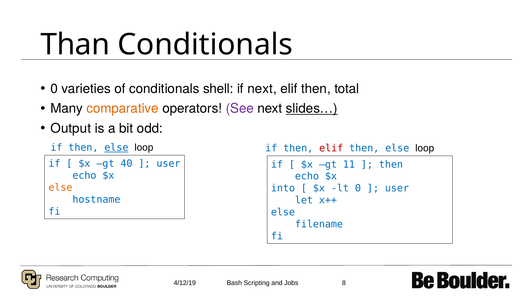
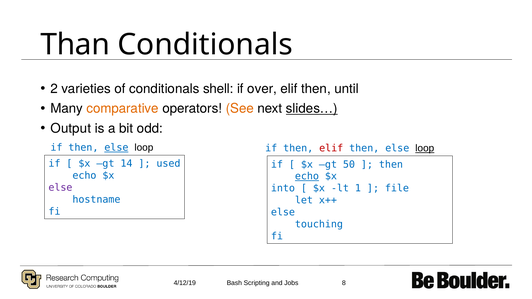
0: 0 -> 2 (54, 89)
if next: next -> over (262, 89)
total: total -> until (347, 89)
See colour: purple -> orange (240, 109)
loop underline: none -> present (425, 148)
40: 40 -> 14 (126, 164)
user: user -> used (168, 164)
11: 11 -> 50 (349, 165)
echo underline: none -> present (307, 177)
else colour: orange -> purple (60, 188)
lt 0: 0 -> 1 (358, 188)
user: user -> file (397, 188)
filename: filename -> touching (319, 224)
